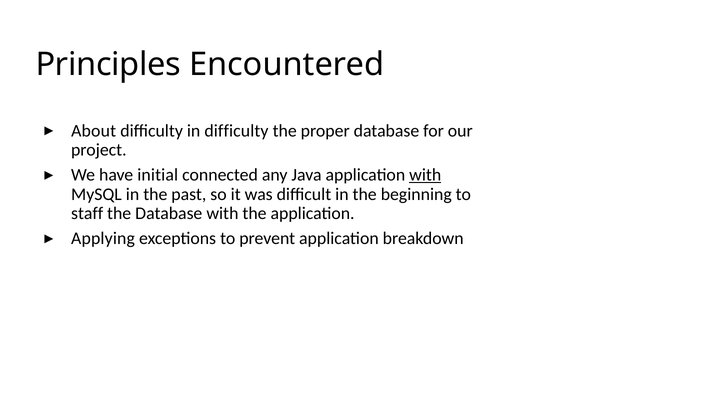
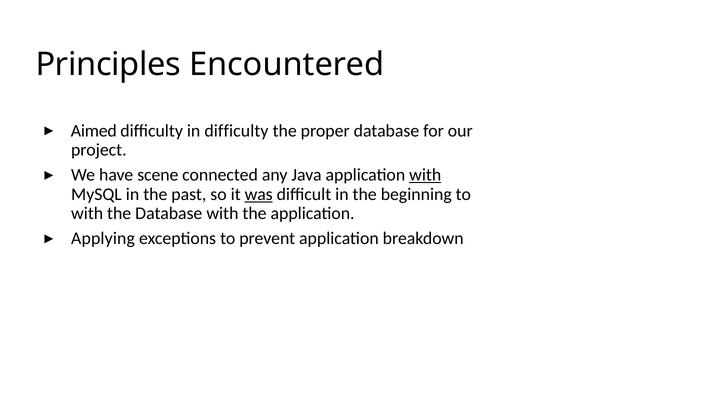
About: About -> Aimed (94, 131)
initial: initial -> scene (158, 175)
was underline: none -> present (259, 194)
staff: staff -> with (87, 213)
